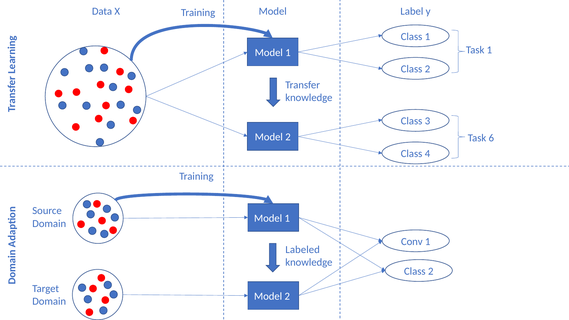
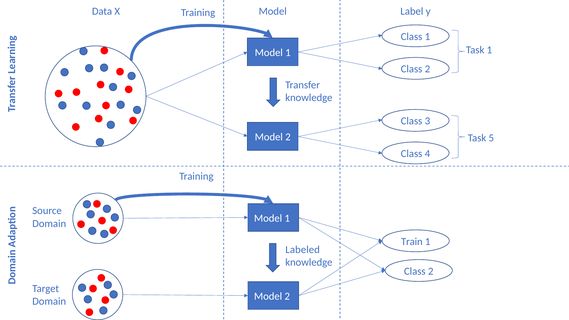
6: 6 -> 5 (491, 138)
Conv: Conv -> Train (412, 242)
